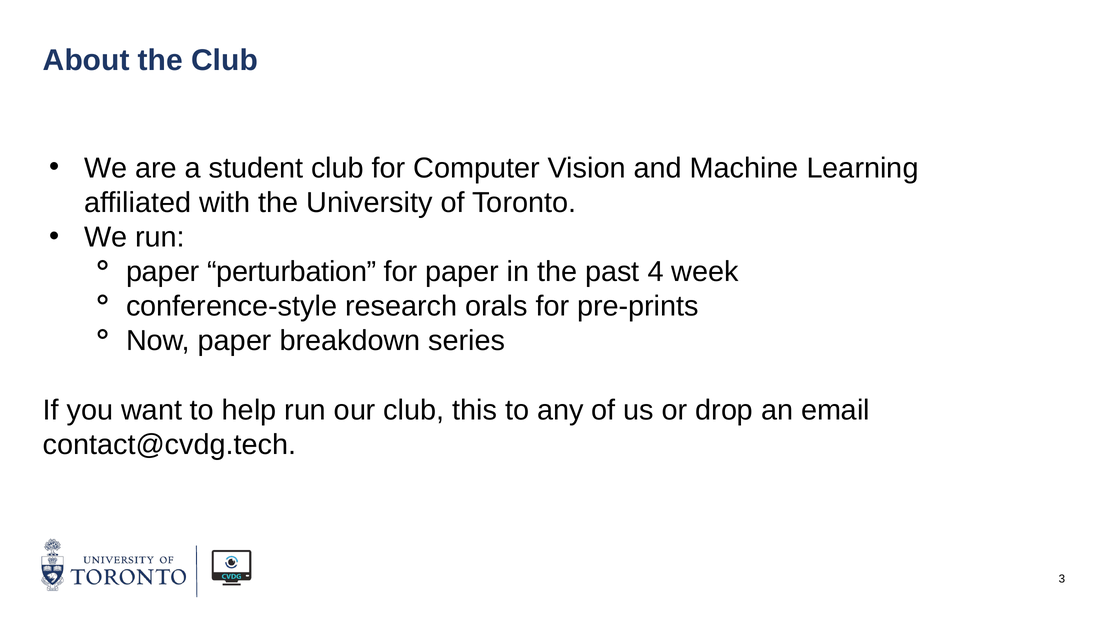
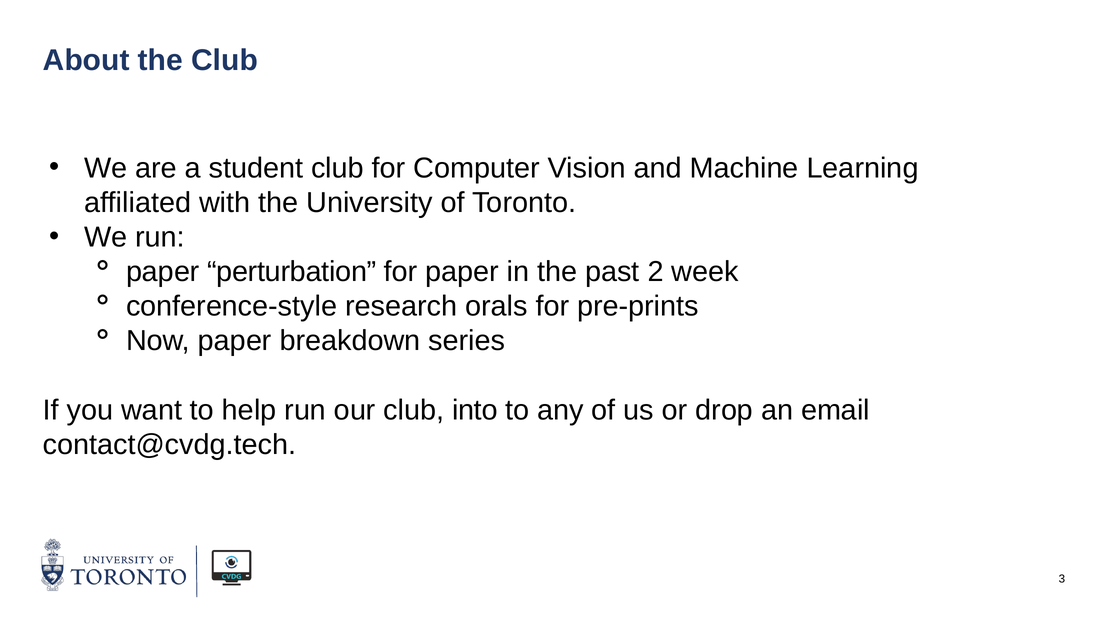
4: 4 -> 2 (656, 272)
this: this -> into (475, 410)
